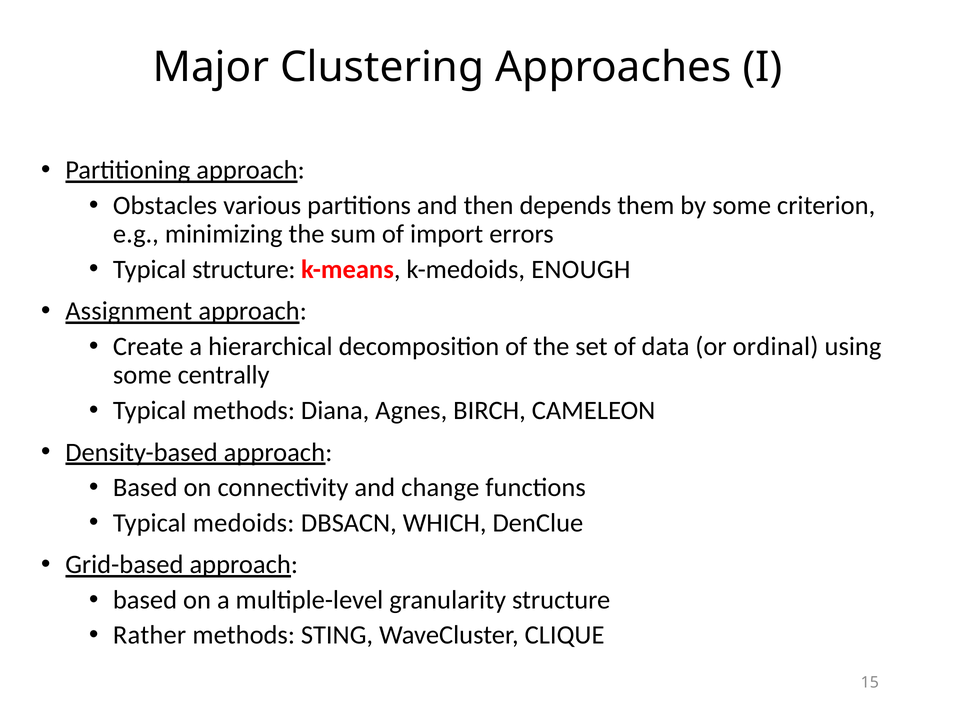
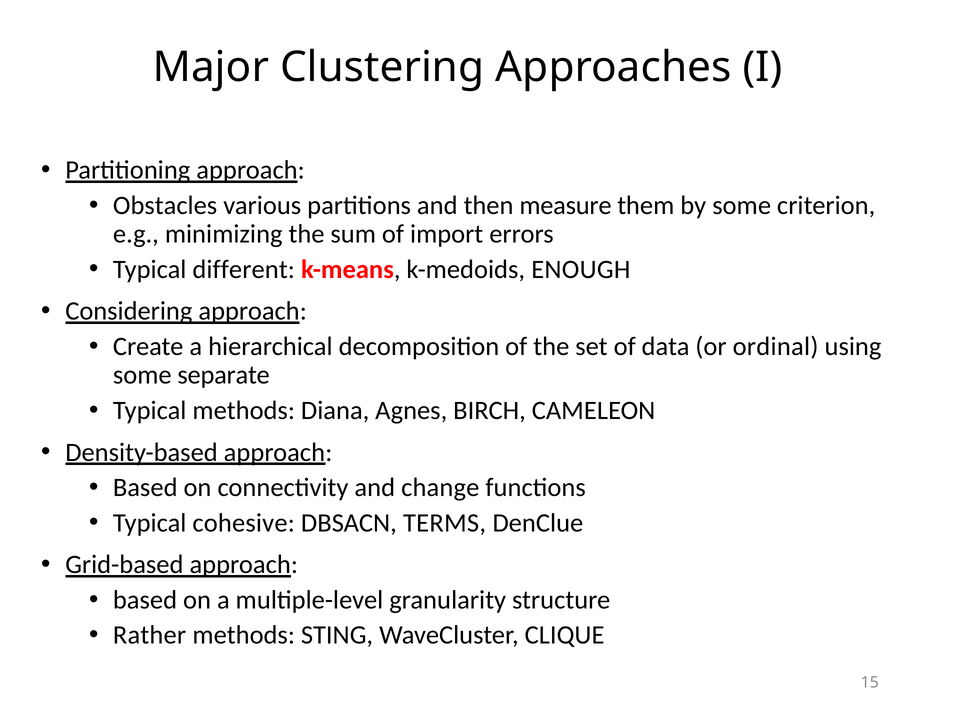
depends: depends -> measure (565, 205)
Typical structure: structure -> different (244, 269)
Assignment: Assignment -> Considering (129, 311)
centrally: centrally -> separate (224, 375)
medoids: medoids -> cohesive (244, 522)
WHICH: WHICH -> TERMS (445, 522)
